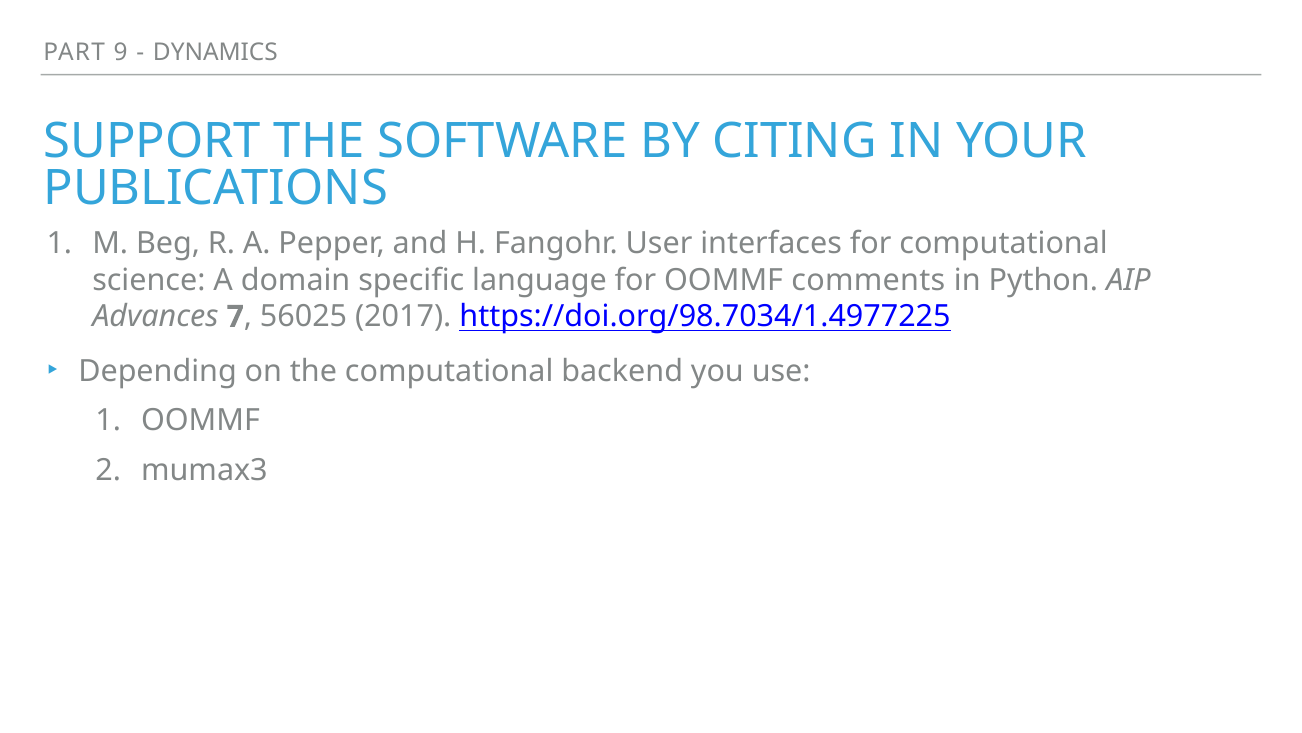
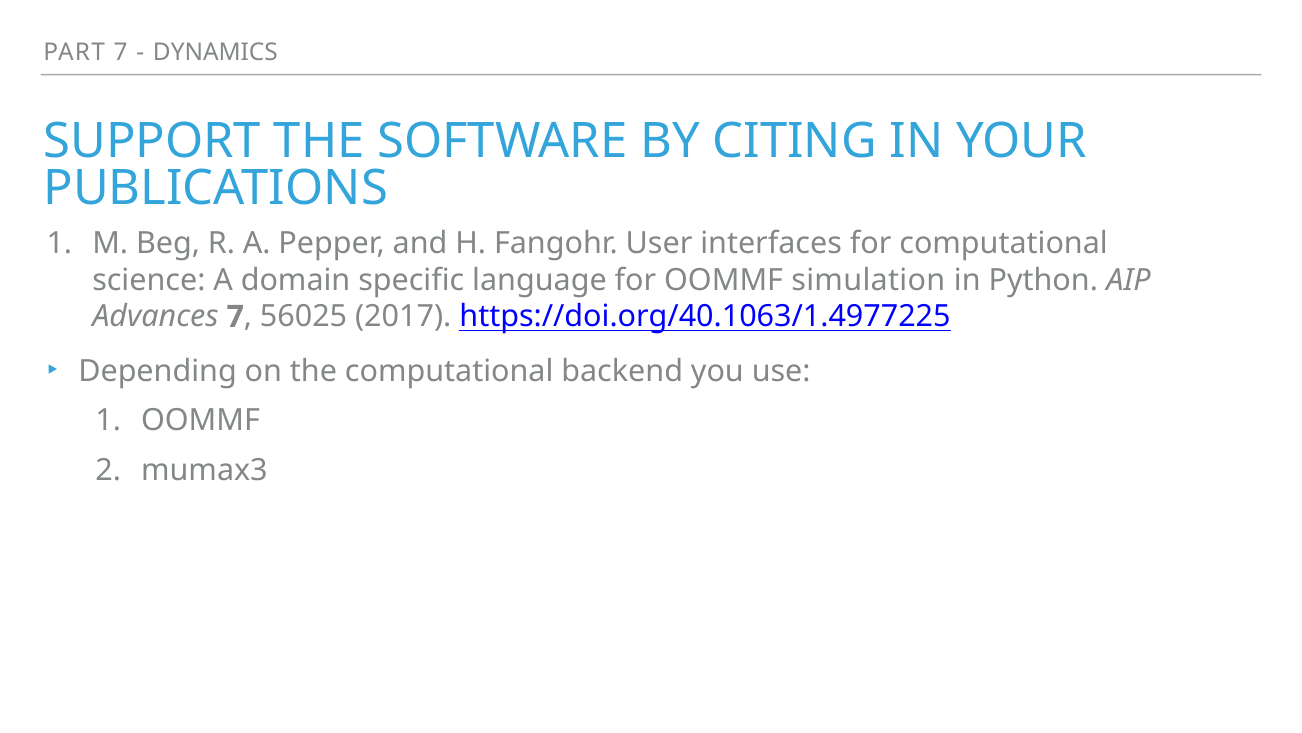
PART 9: 9 -> 7 (121, 52)
comments: comments -> simulation (868, 280)
https://doi.org/98.7034/1.4977225: https://doi.org/98.7034/1.4977225 -> https://doi.org/40.1063/1.4977225 (705, 316)
